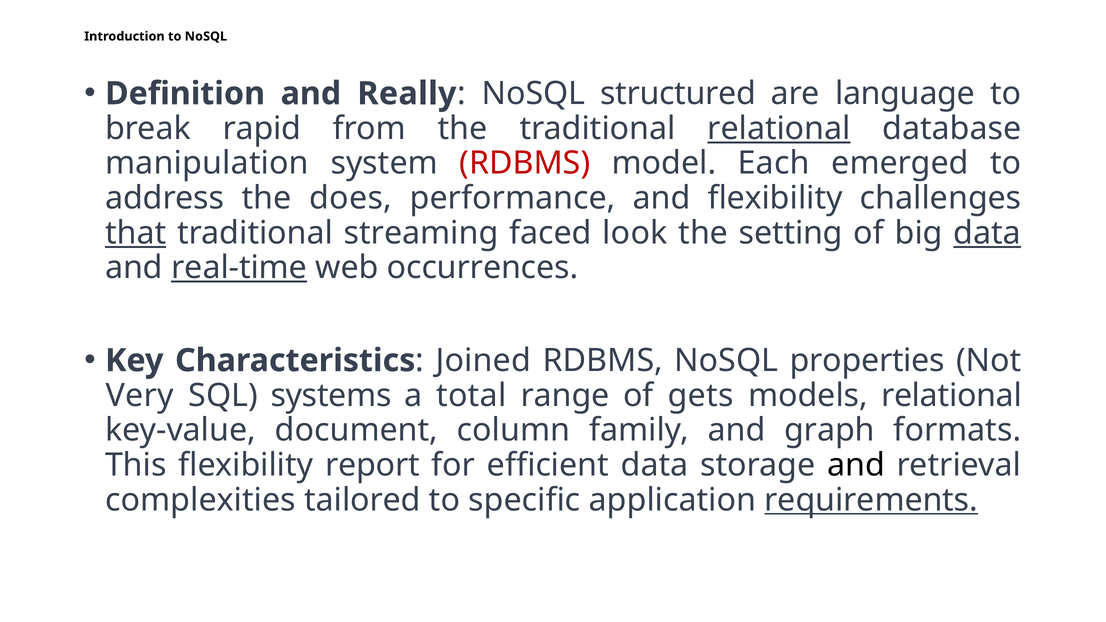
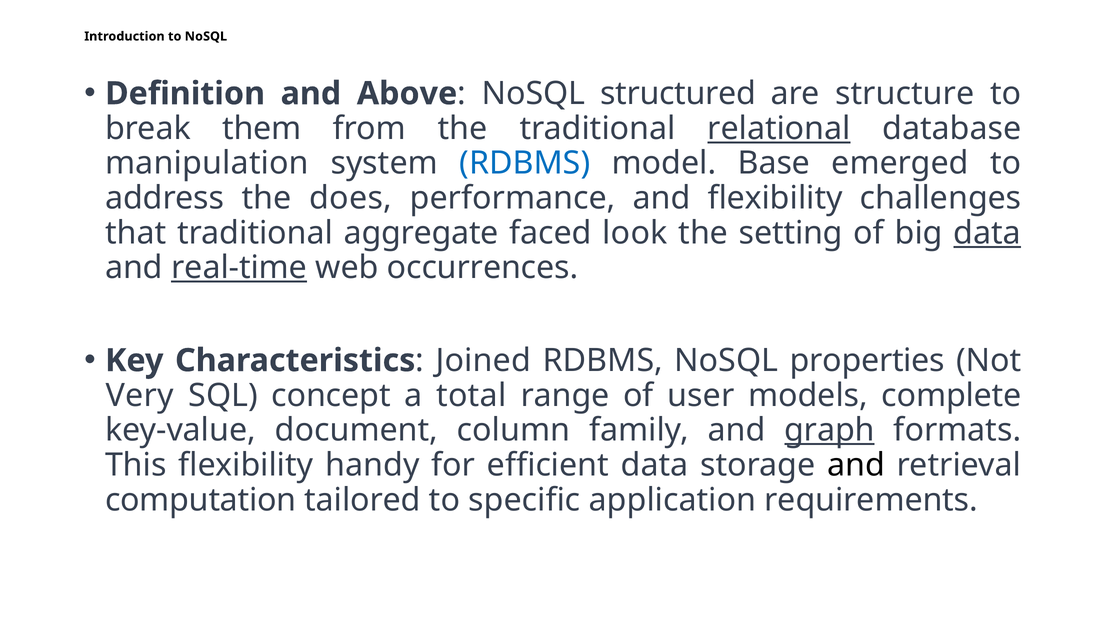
Really: Really -> Above (407, 94)
language: language -> structure (905, 94)
rapid: rapid -> them (262, 128)
RDBMS colour: red -> blue (525, 163)
Each: Each -> Base (774, 163)
that underline: present -> none (136, 233)
streaming: streaming -> aggregate (421, 233)
systems: systems -> concept (331, 395)
gets: gets -> user (701, 395)
models relational: relational -> complete (951, 395)
graph underline: none -> present (830, 430)
report: report -> handy (372, 465)
complexities: complexities -> computation (201, 500)
requirements underline: present -> none (871, 500)
